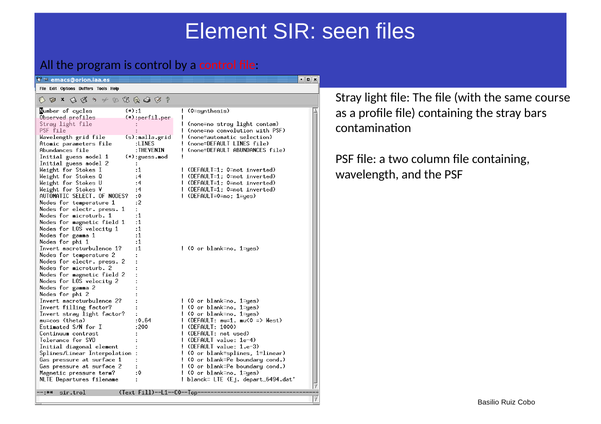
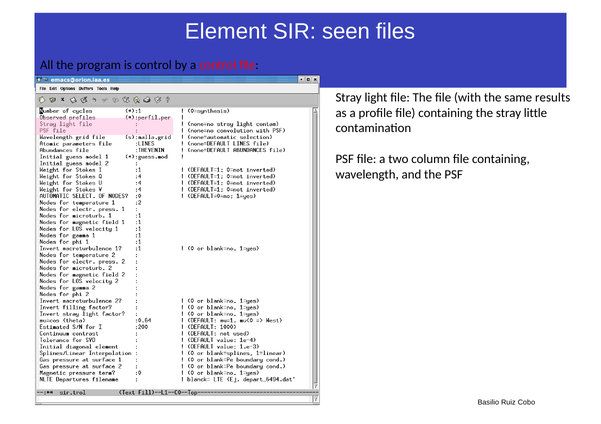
course: course -> results (553, 98)
bars: bars -> little (535, 113)
